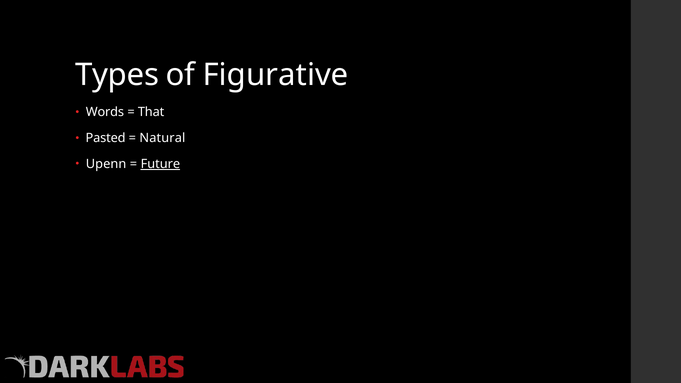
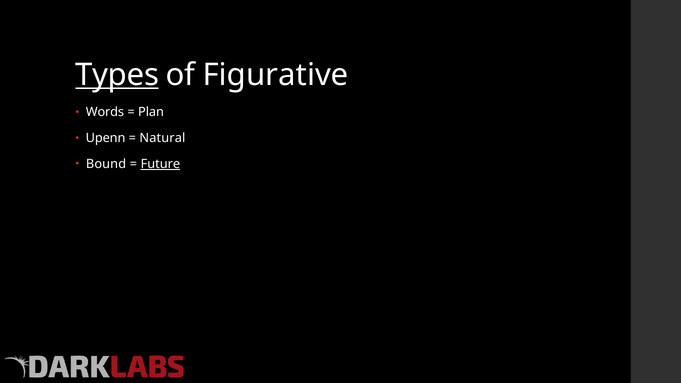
Types underline: none -> present (117, 75)
That: That -> Plan (151, 112)
Pasted: Pasted -> Upenn (106, 138)
Upenn: Upenn -> Bound (106, 164)
